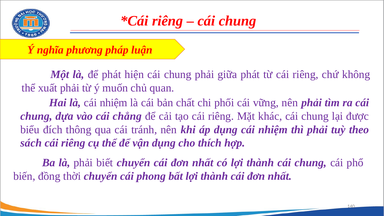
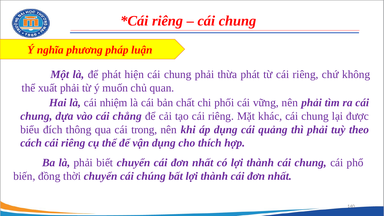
giữa: giữa -> thừa (227, 74)
tránh: tránh -> trong (144, 130)
dụng cái nhiệm: nhiệm -> quảng (273, 130)
sách: sách -> cách (31, 143)
phong: phong -> chúng (151, 176)
